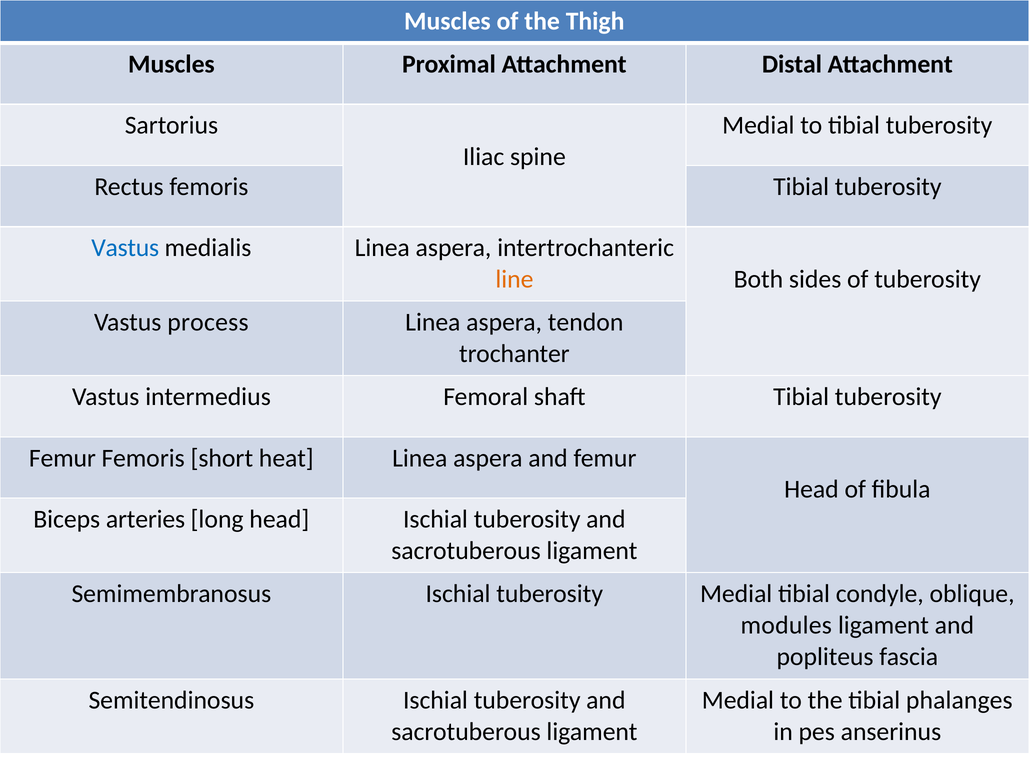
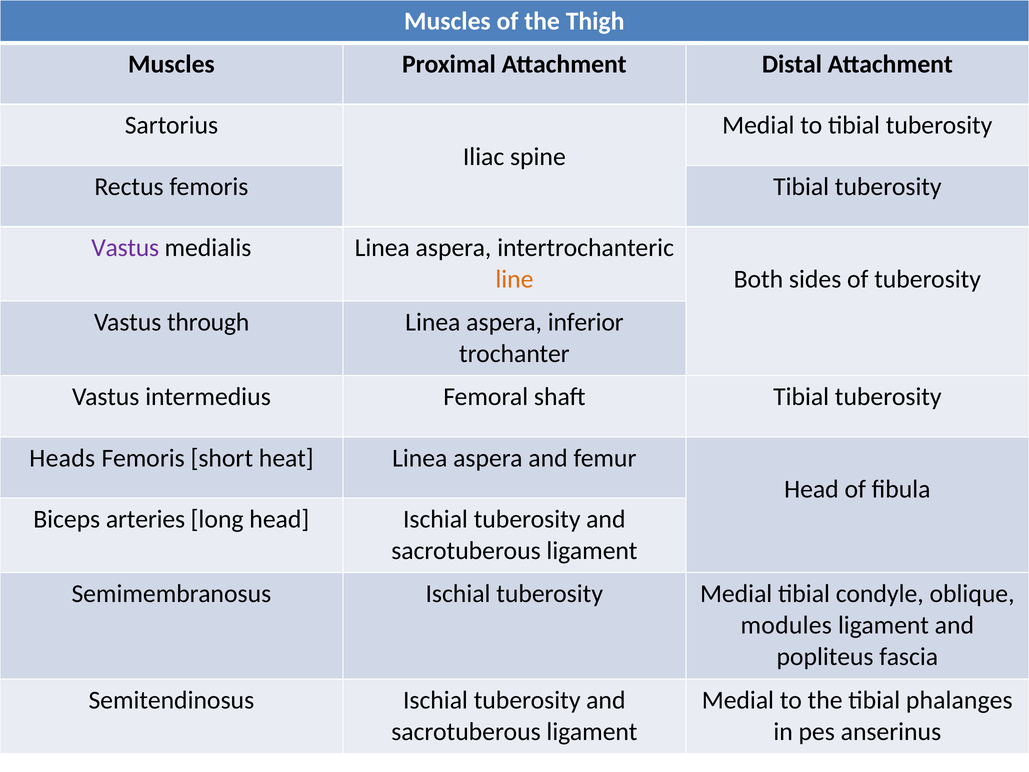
Vastus colour: blue -> purple (125, 248)
process: process -> through (208, 322)
tendon: tendon -> inferior (586, 322)
Femur: Femur -> Heads (62, 458)
